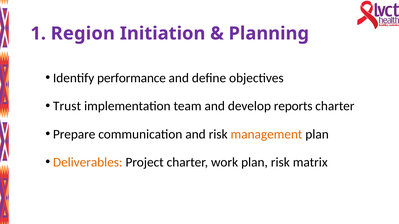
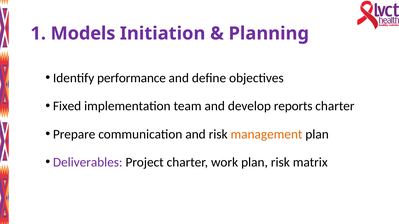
Region: Region -> Models (83, 34)
Trust: Trust -> Fixed (67, 106)
Deliverables colour: orange -> purple (88, 163)
